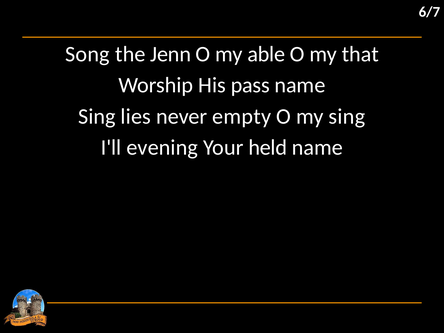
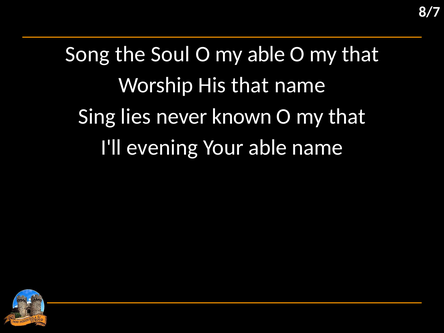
6/7: 6/7 -> 8/7 (429, 12)
Jenn: Jenn -> Soul (170, 54)
His pass: pass -> that (250, 85)
empty: empty -> known (242, 116)
sing: sing -> that (347, 116)
Your held: held -> able (268, 147)
